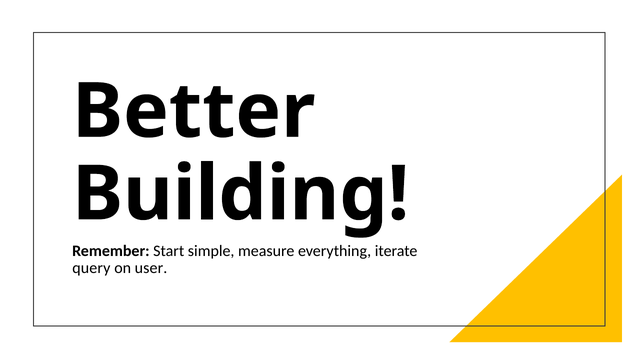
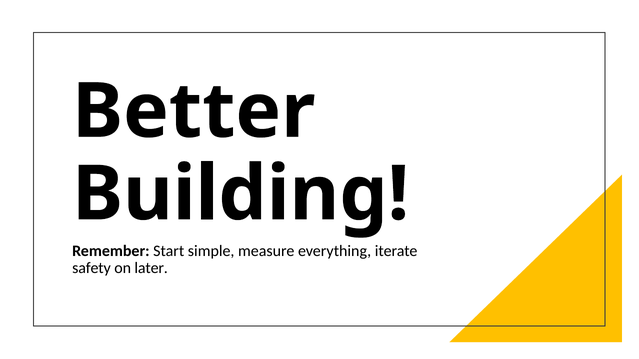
query: query -> safety (91, 268)
user: user -> later (151, 268)
